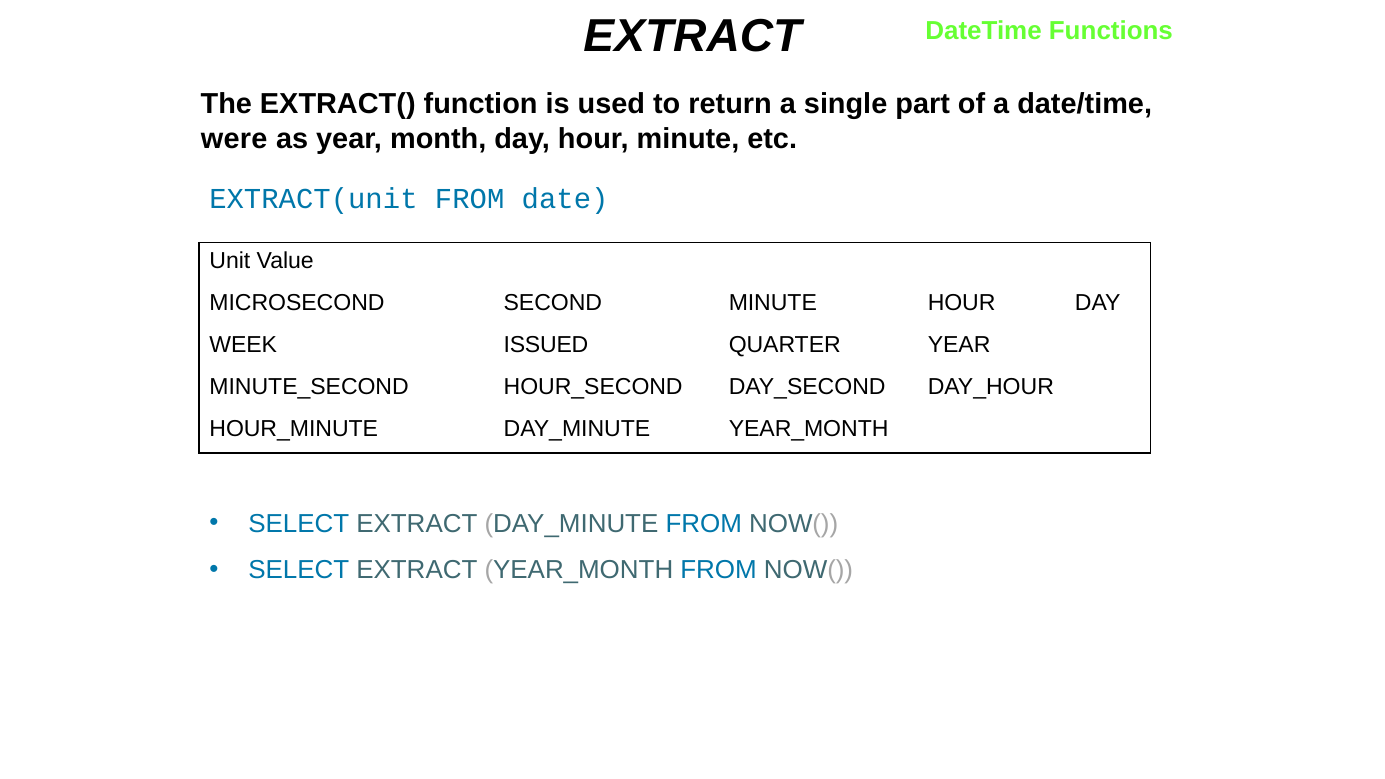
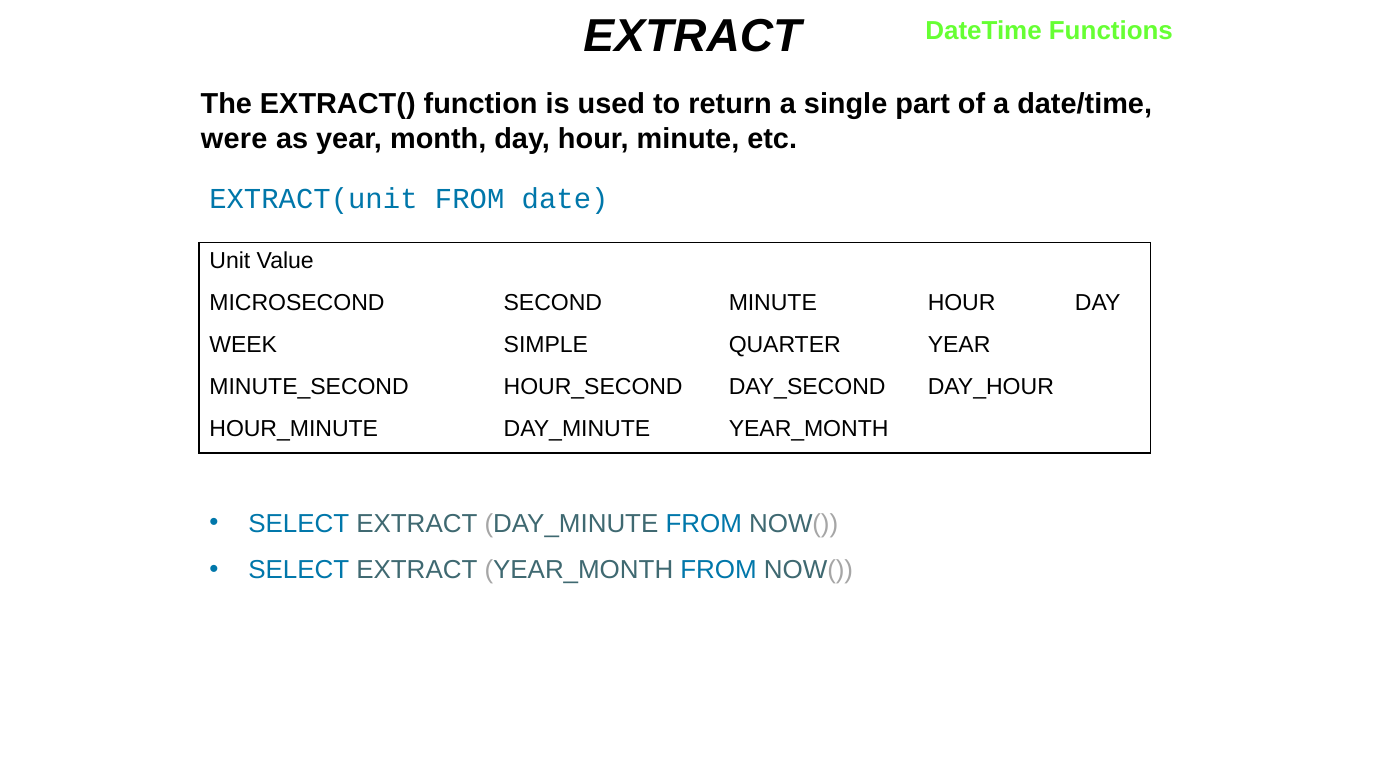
ISSUED: ISSUED -> SIMPLE (546, 345)
